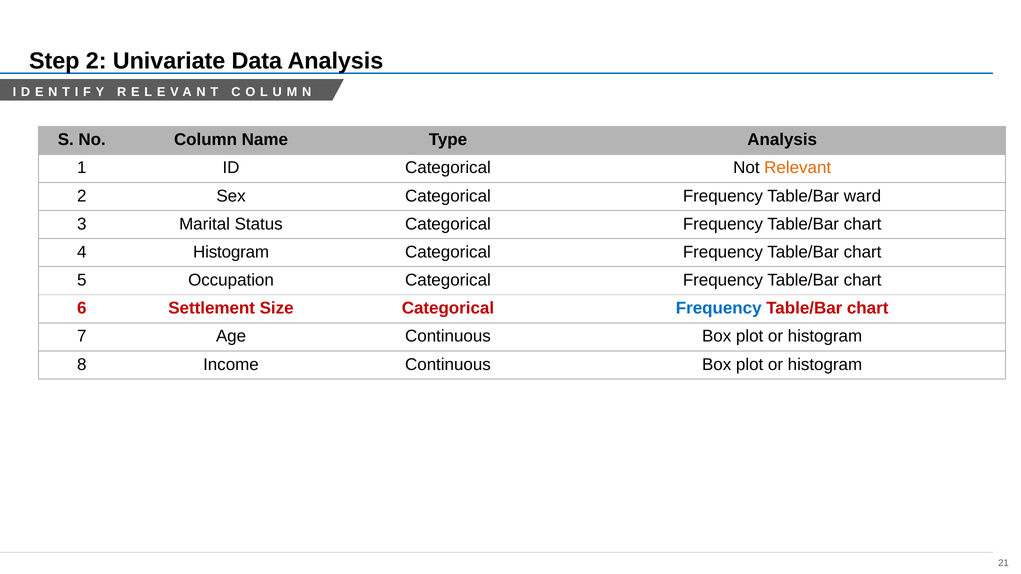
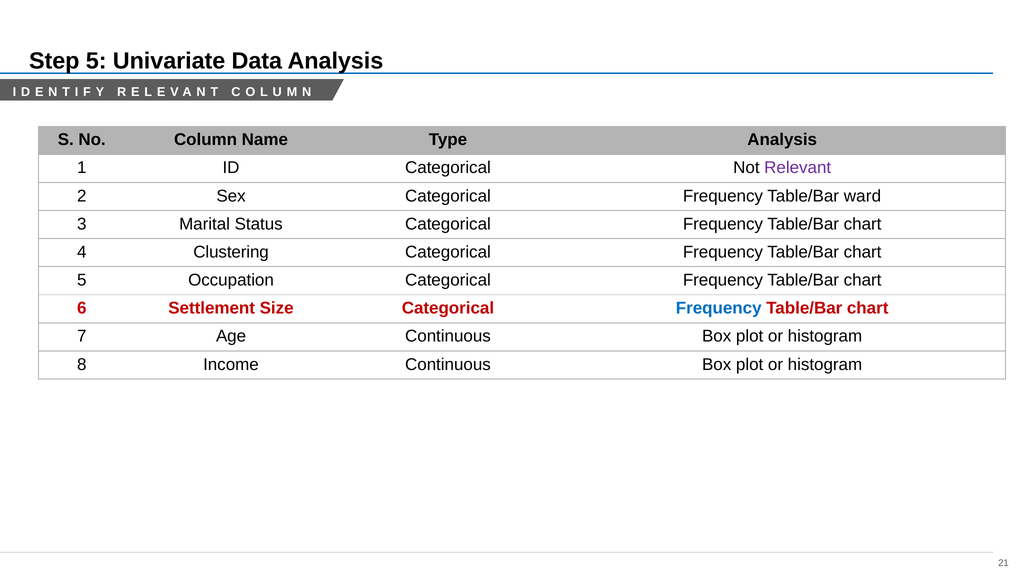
Step 2: 2 -> 5 (96, 61)
Relevant colour: orange -> purple (798, 168)
4 Histogram: Histogram -> Clustering (231, 252)
